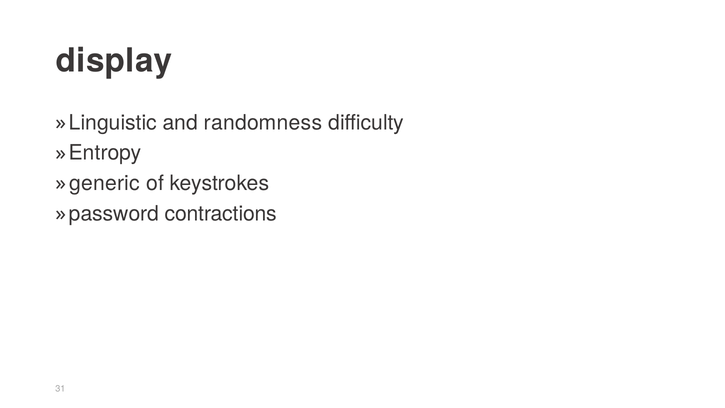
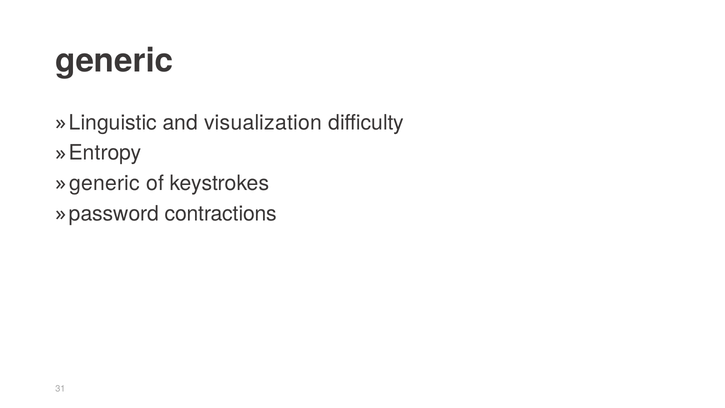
display: display -> generic (114, 61)
randomness: randomness -> visualization (263, 123)
